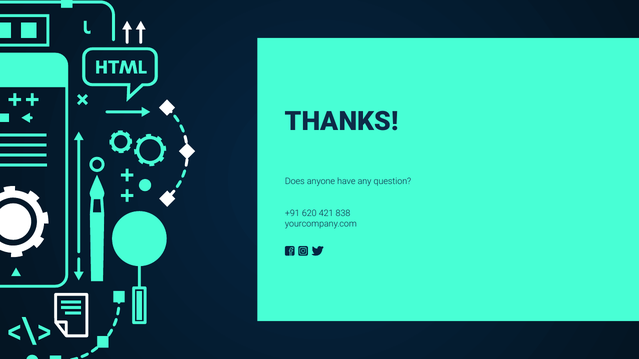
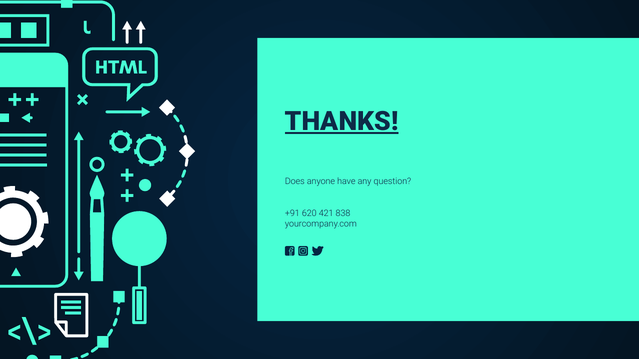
THANKS underline: none -> present (342, 122)
